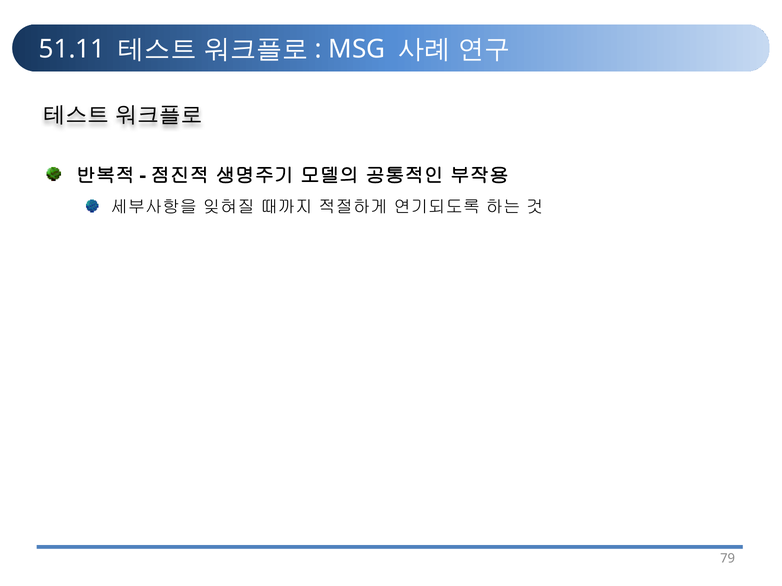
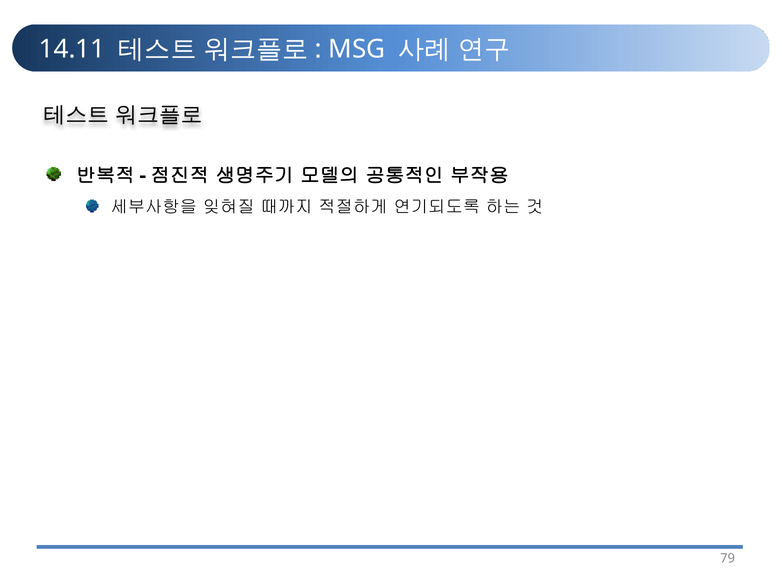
51.11: 51.11 -> 14.11 (72, 49)
